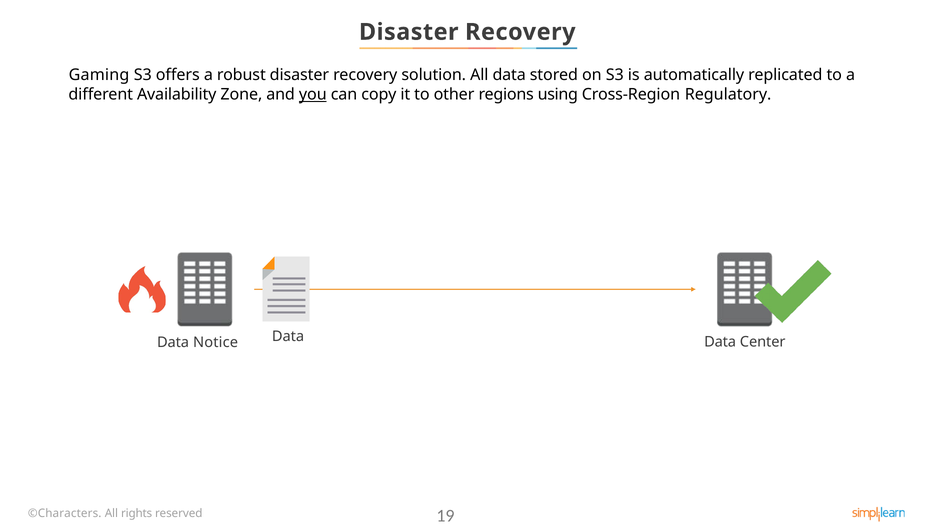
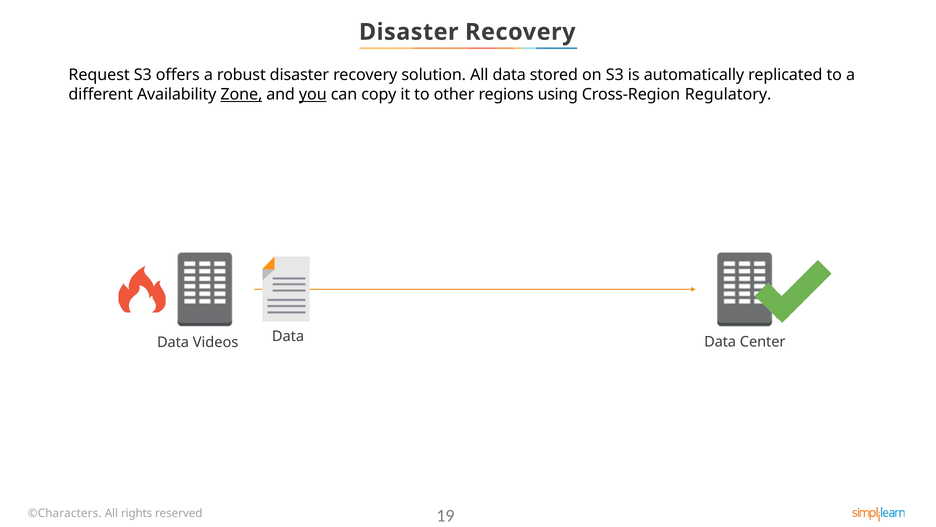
Gaming: Gaming -> Request (99, 75)
Zone underline: none -> present (241, 94)
Notice: Notice -> Videos (216, 342)
